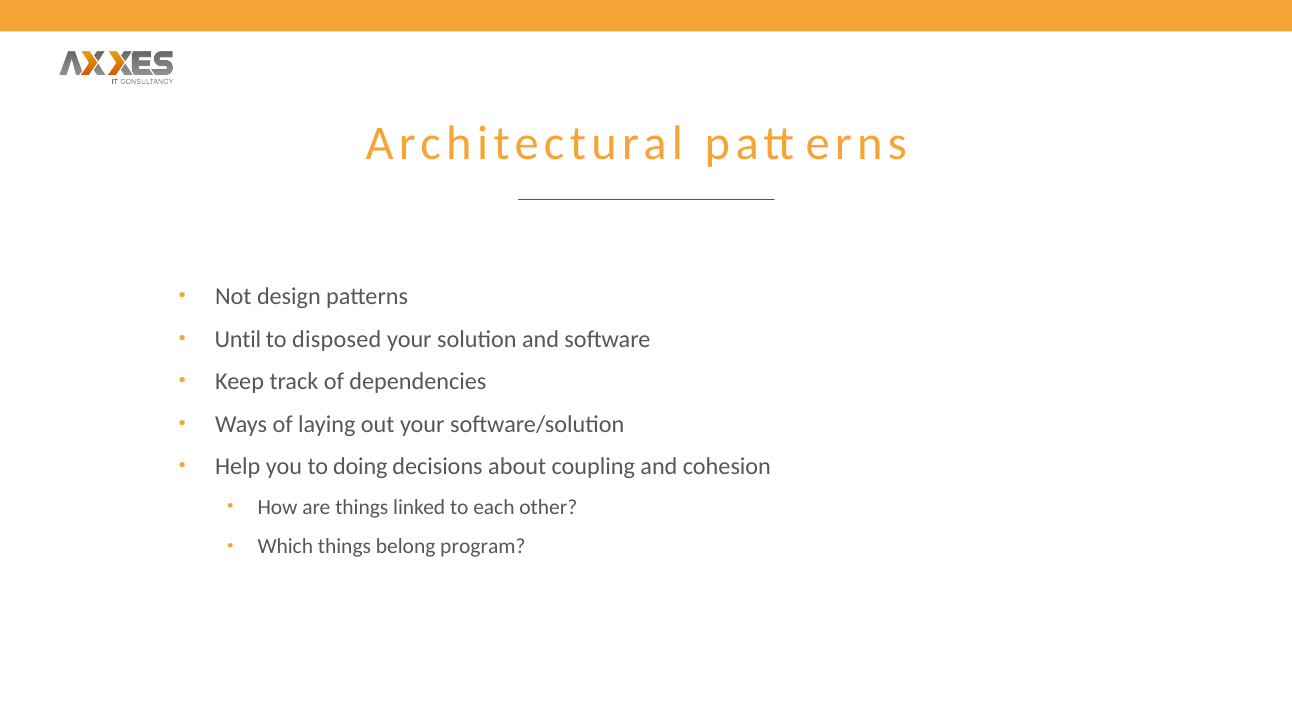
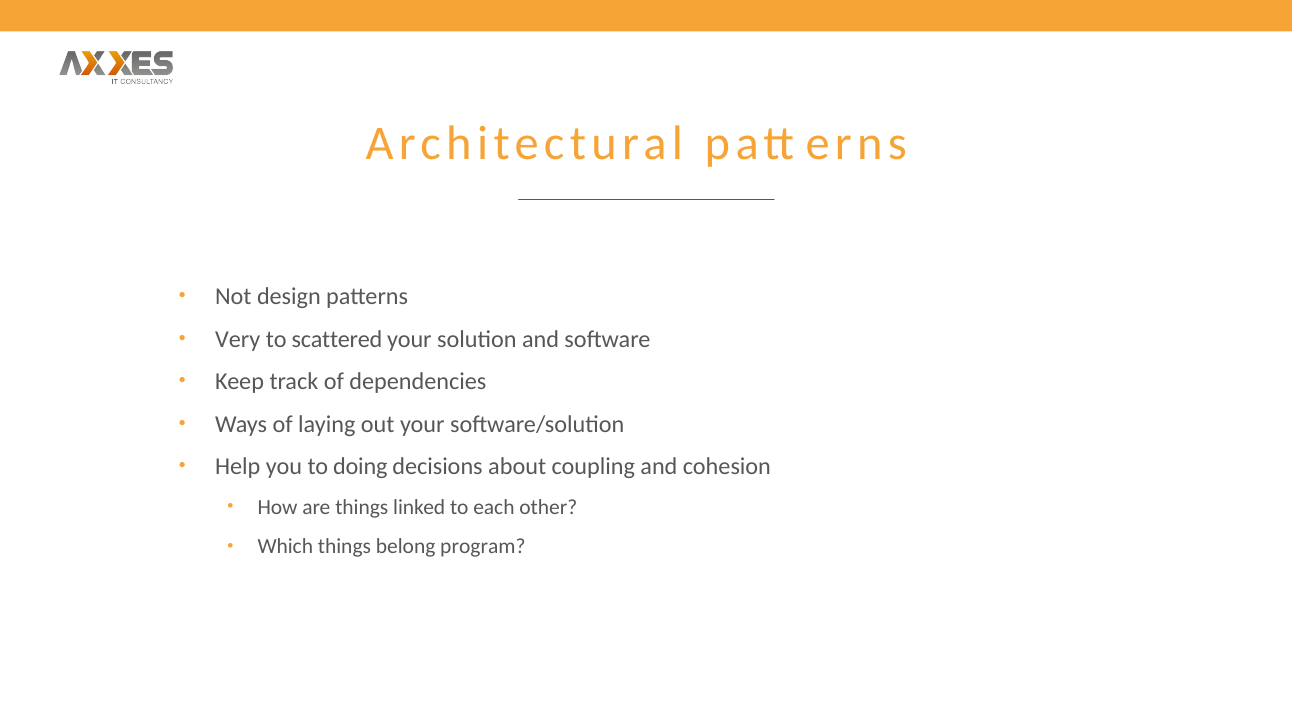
Until: Until -> Very (238, 340)
disposed: disposed -> scattered (337, 340)
